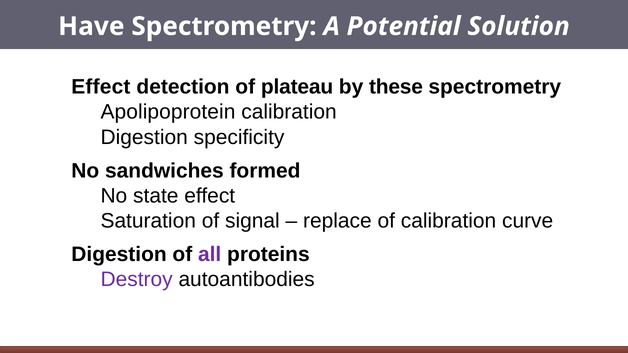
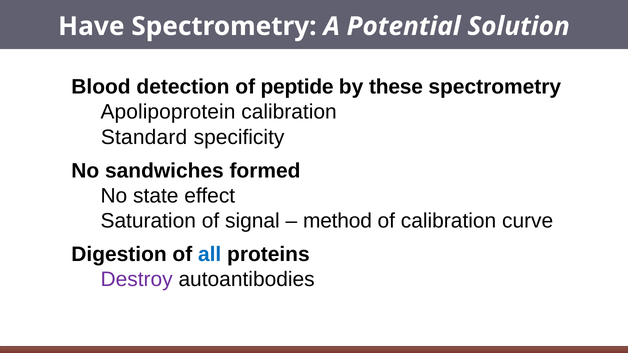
Effect: Effect -> Blood (101, 87)
plateau: plateau -> peptide (297, 87)
Digestion: Digestion -> Standard (144, 137)
replace: replace -> method (337, 221)
all colour: purple -> blue (210, 254)
